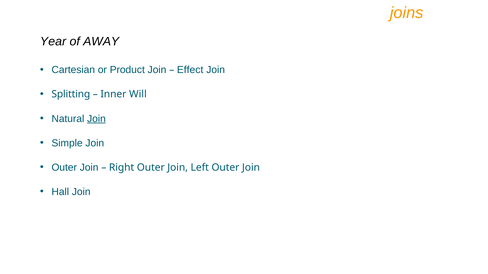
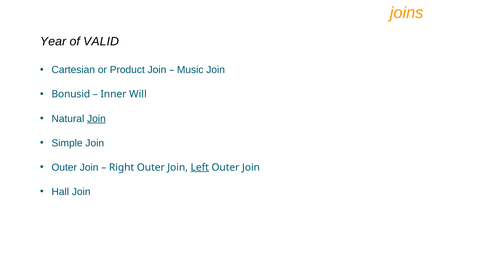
AWAY: AWAY -> VALID (101, 42)
Effect: Effect -> Music (190, 70)
Splitting: Splitting -> Bonusid (71, 94)
Left underline: none -> present (200, 168)
